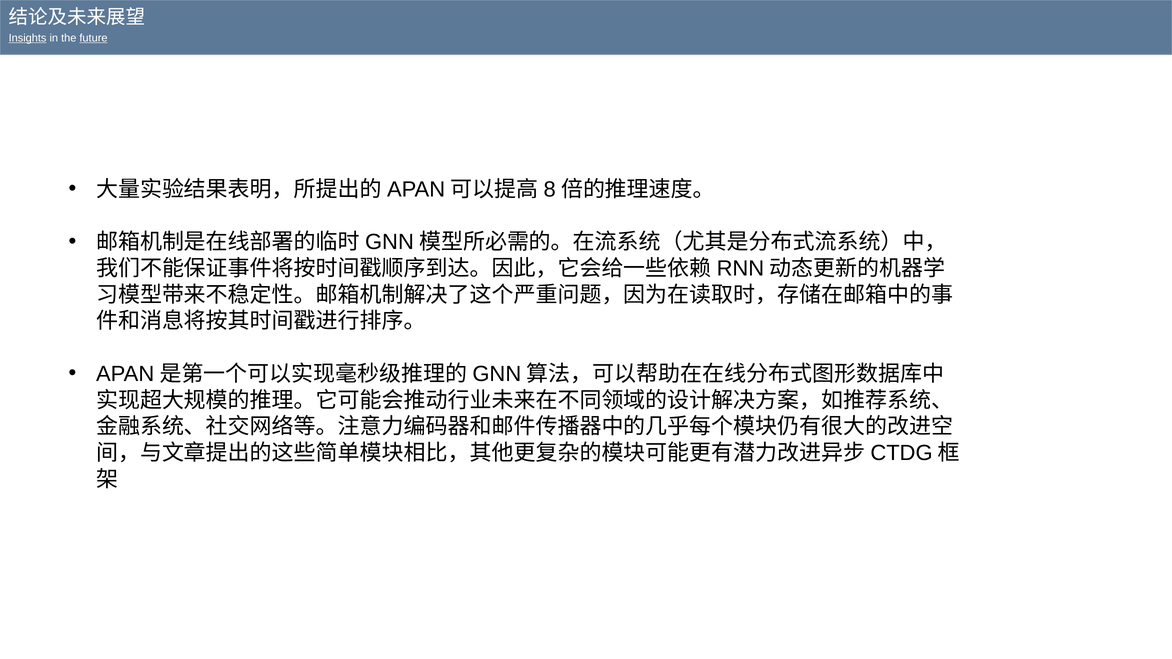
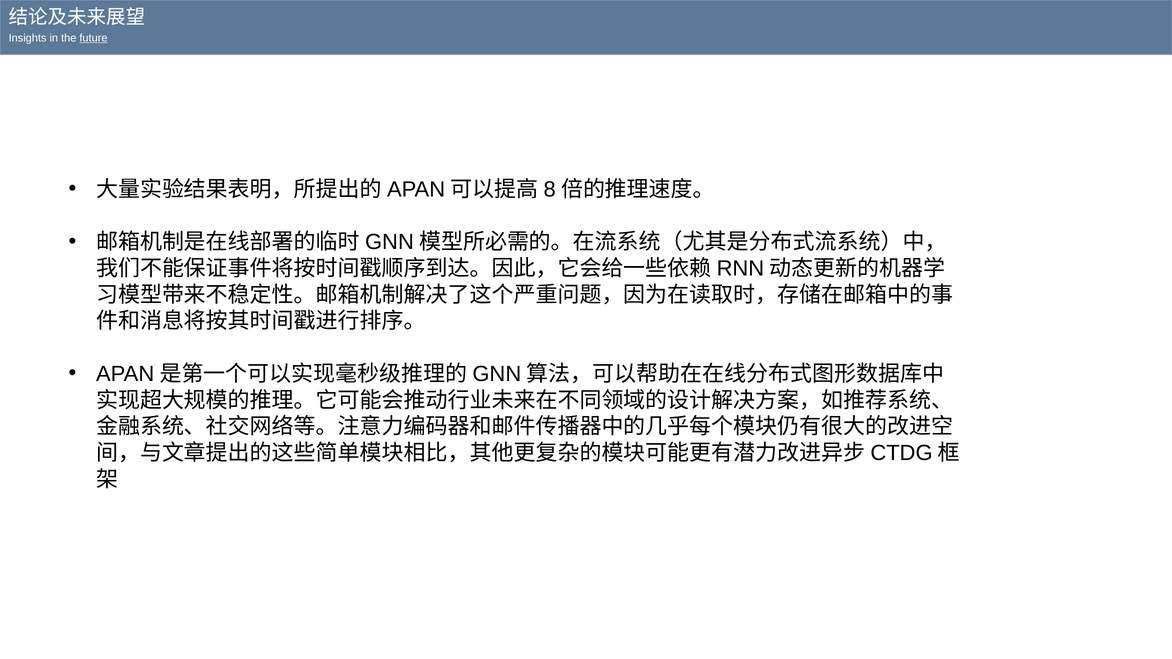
Insights underline: present -> none (28, 38)
